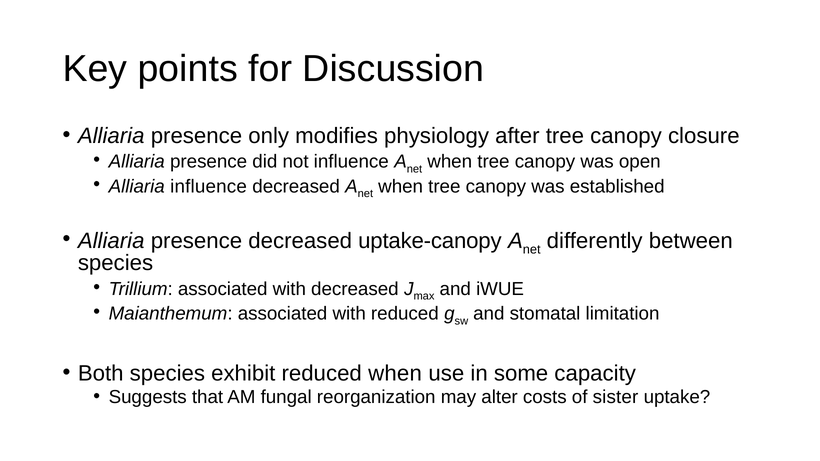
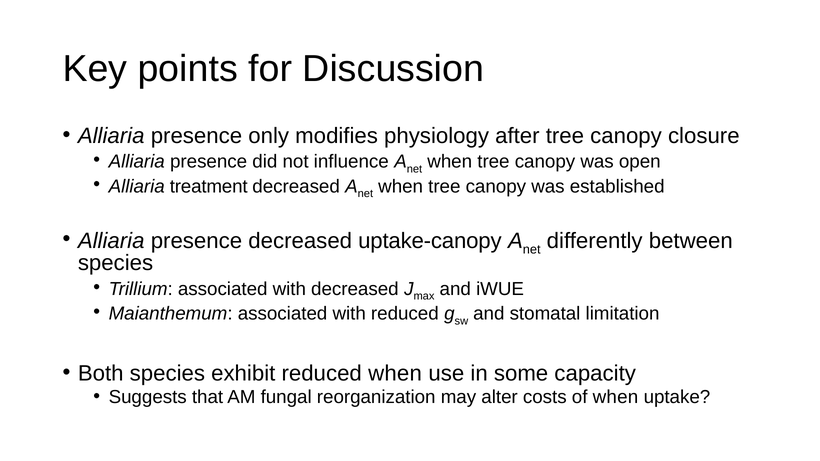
Alliaria influence: influence -> treatment (209, 186)
of sister: sister -> when (615, 397)
